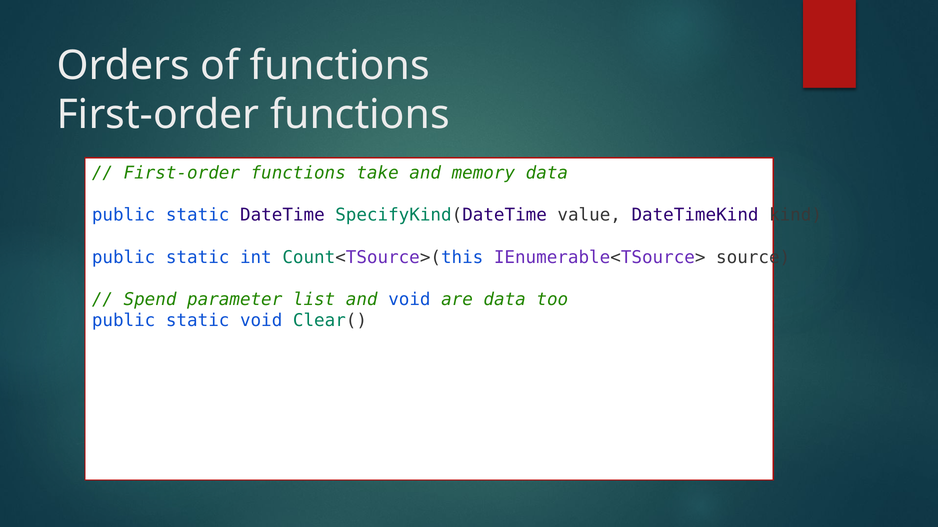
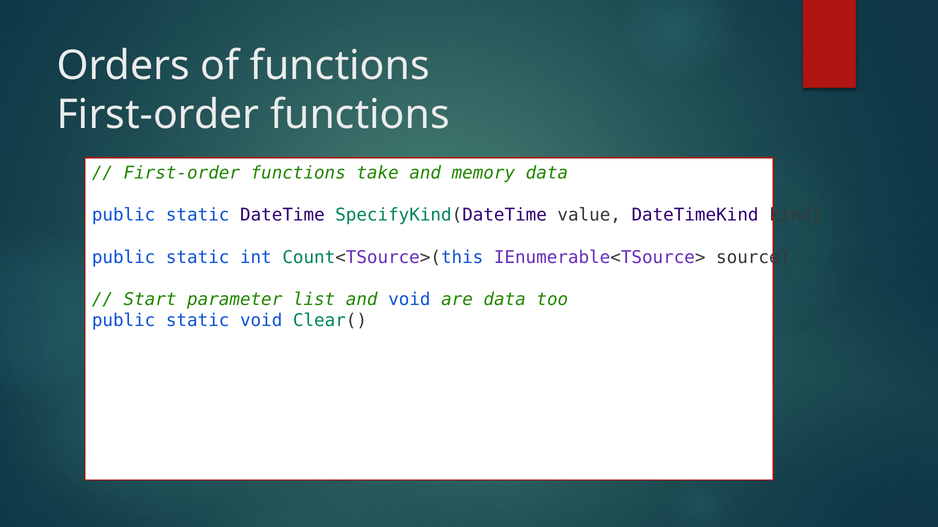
Spend: Spend -> Start (150, 300)
